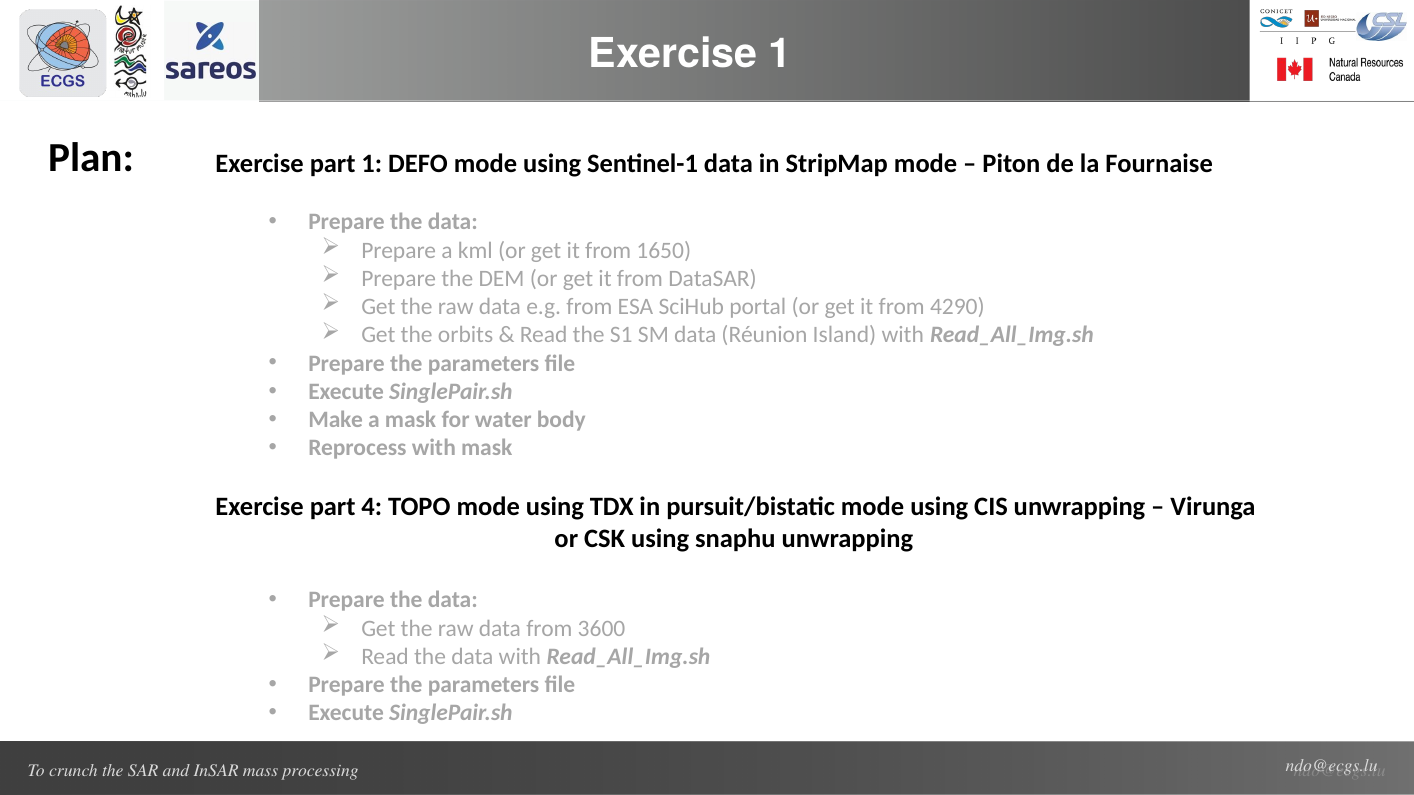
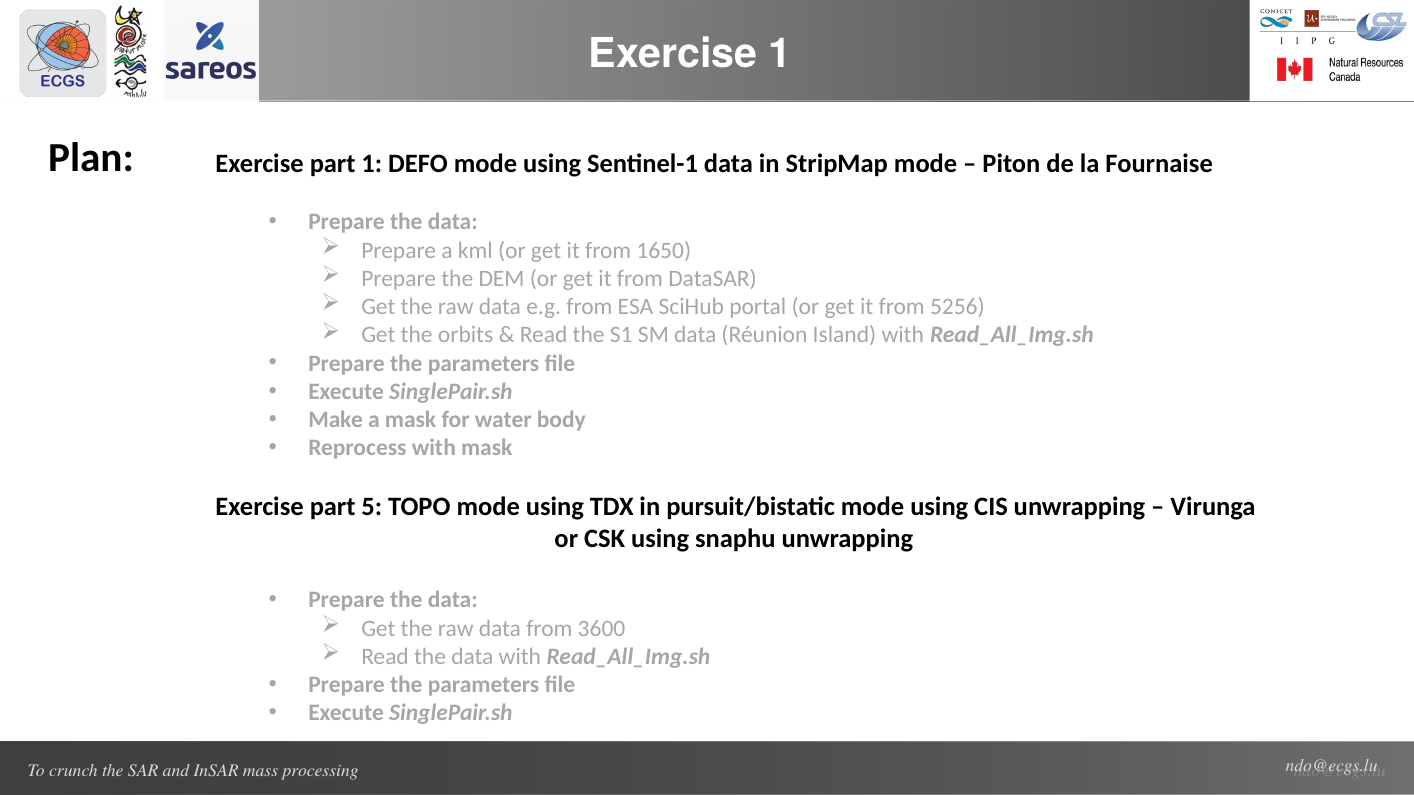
4290: 4290 -> 5256 (957, 307)
4: 4 -> 5 (372, 507)
